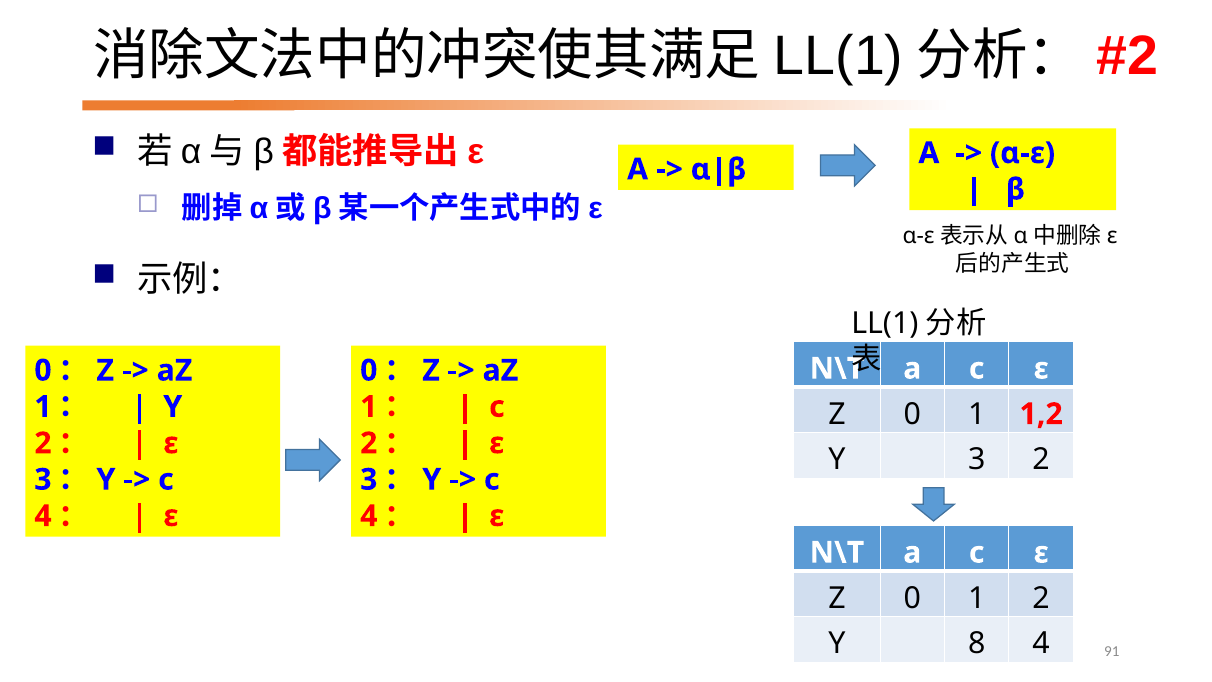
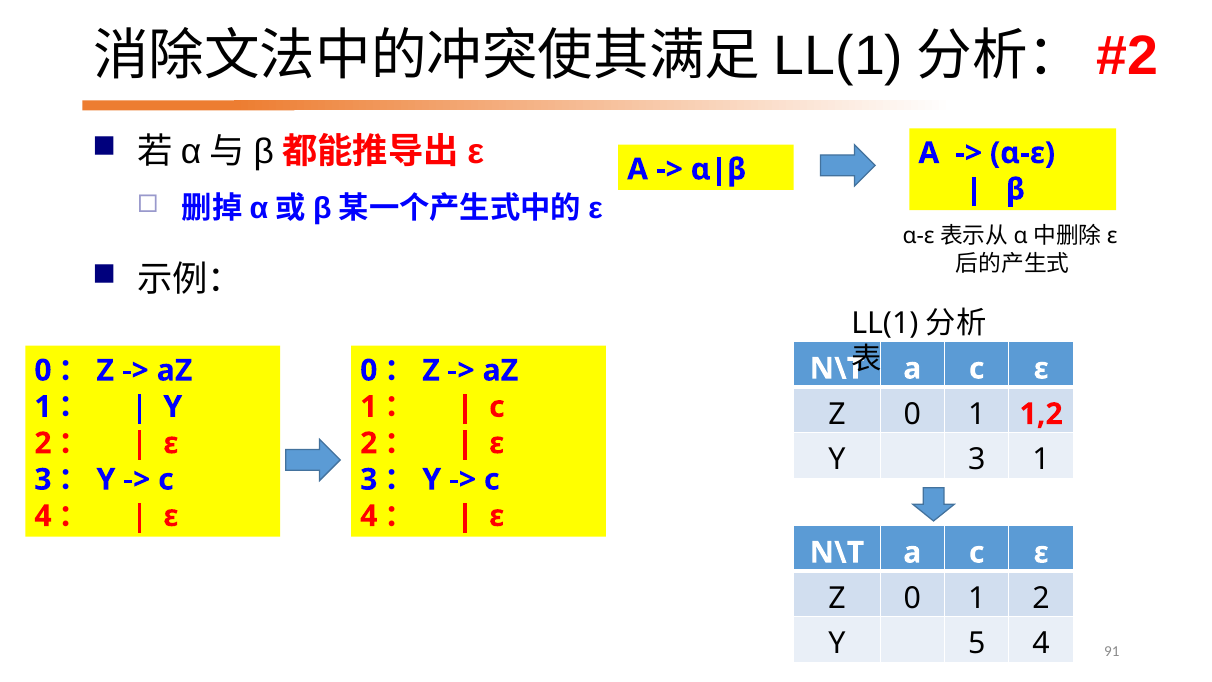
3 2: 2 -> 1 (1041, 459)
8: 8 -> 5 (977, 643)
